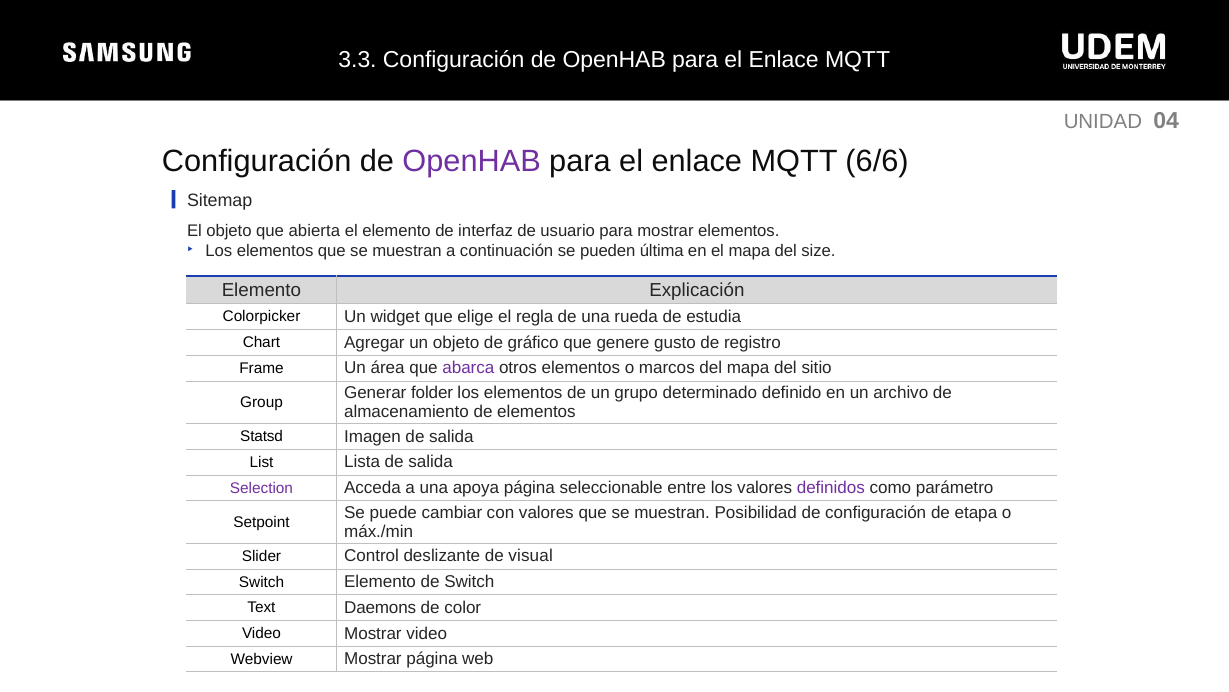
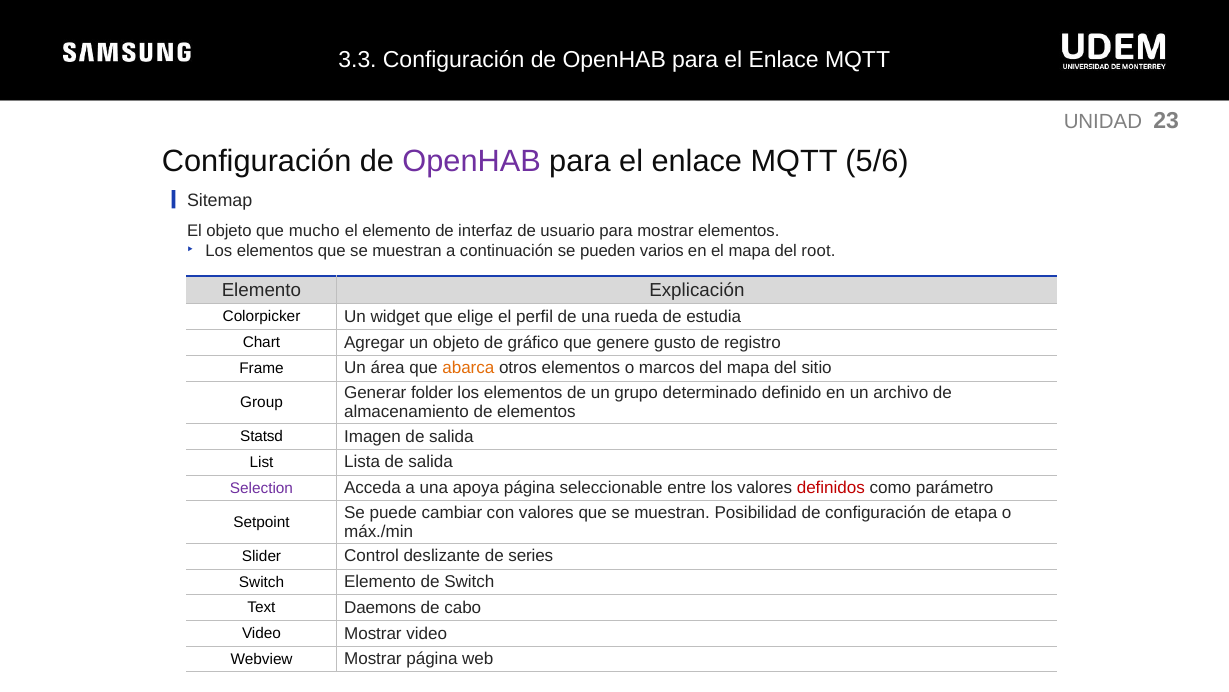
04: 04 -> 23 (1166, 120)
6/6: 6/6 -> 5/6 (877, 161)
abierta: abierta -> mucho (314, 230)
última: última -> varios (662, 250)
size: size -> root (818, 250)
regla: regla -> perfil (535, 317)
abarca colour: purple -> orange (468, 368)
definidos colour: purple -> red (831, 488)
visual: visual -> series (531, 556)
color: color -> cabo (463, 607)
